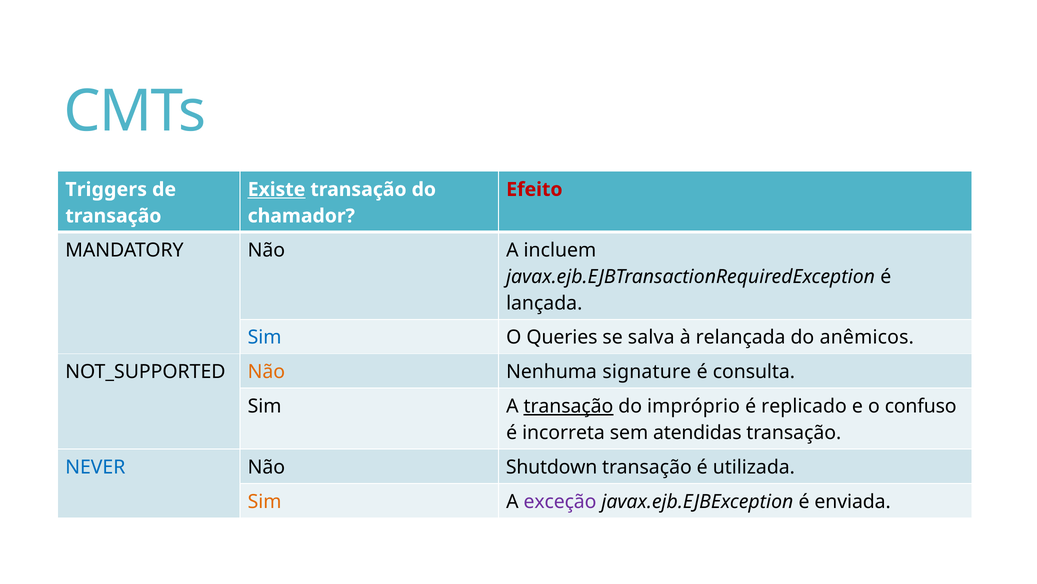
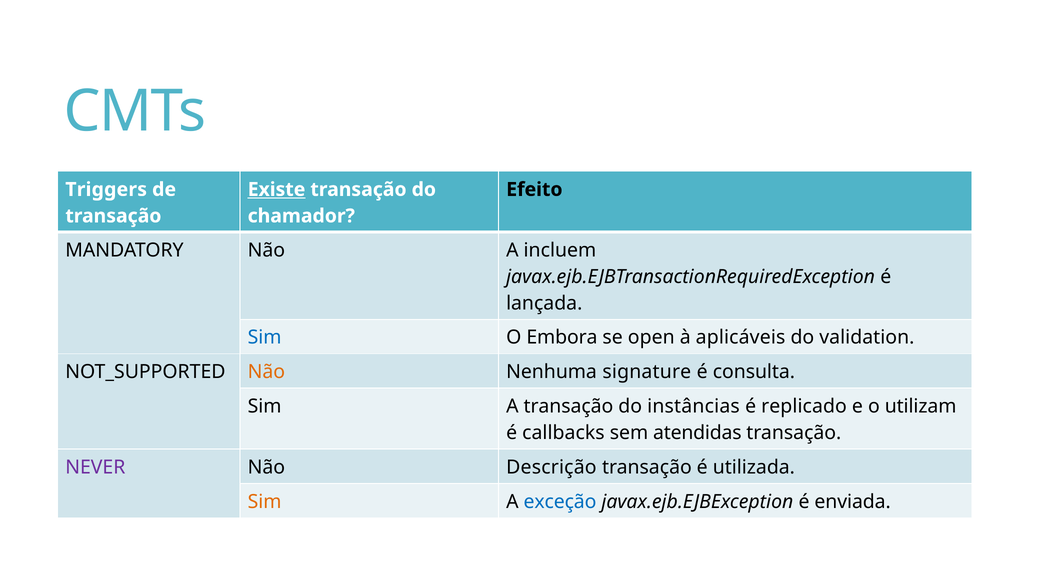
Efeito colour: red -> black (534, 189)
Queries: Queries -> Embora (562, 337)
salva: salva -> open (651, 337)
relançada: relançada -> aplicáveis (741, 337)
anêmicos: anêmicos -> validation (867, 337)
transação underline: present -> none (568, 406)
impróprio: impróprio -> instâncias (693, 406)
confuso: confuso -> utilizam (921, 406)
incorreta: incorreta -> callbacks (563, 432)
NEVER colour: blue -> purple (95, 467)
Shutdown: Shutdown -> Descrição (551, 467)
exceção colour: purple -> blue (560, 501)
